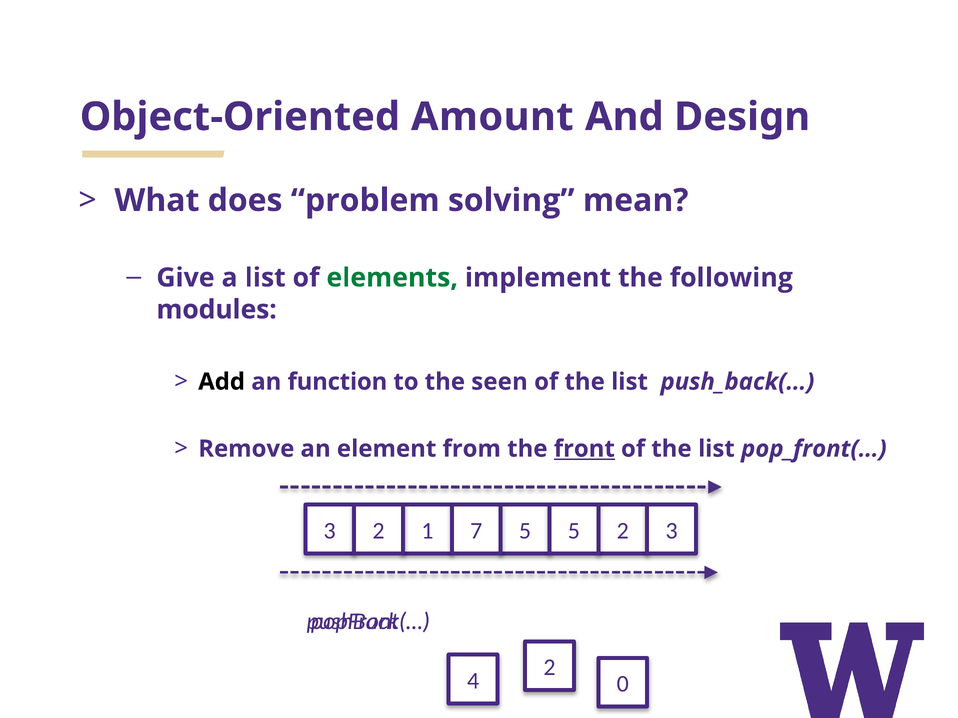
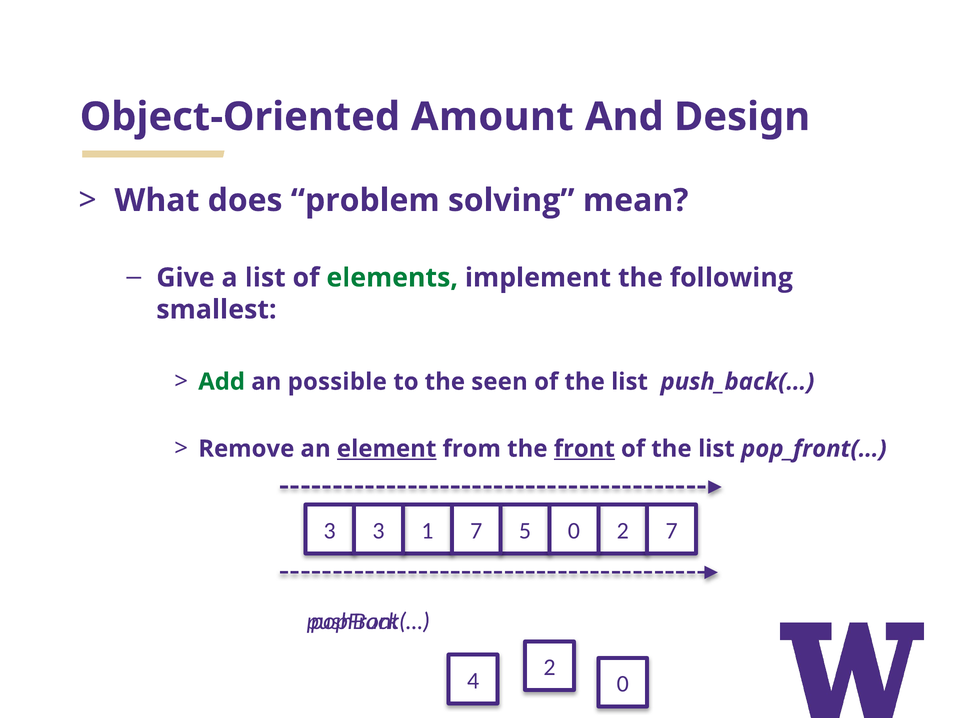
modules: modules -> smallest (216, 310)
Add colour: black -> green (222, 382)
function: function -> possible (337, 382)
element underline: none -> present (387, 449)
3 2: 2 -> 3 (379, 531)
5 5: 5 -> 0 (574, 531)
2 3: 3 -> 7 (672, 531)
